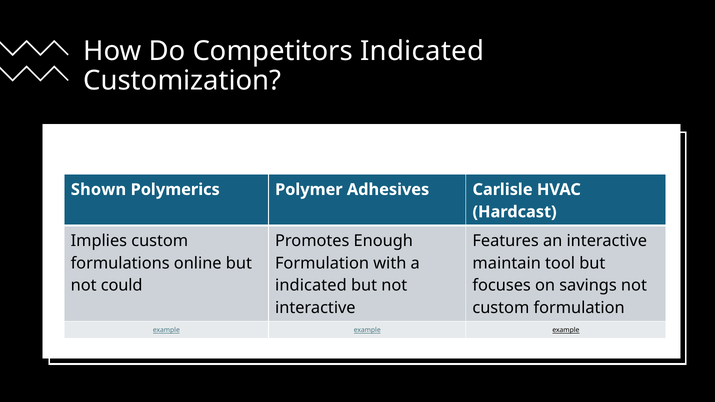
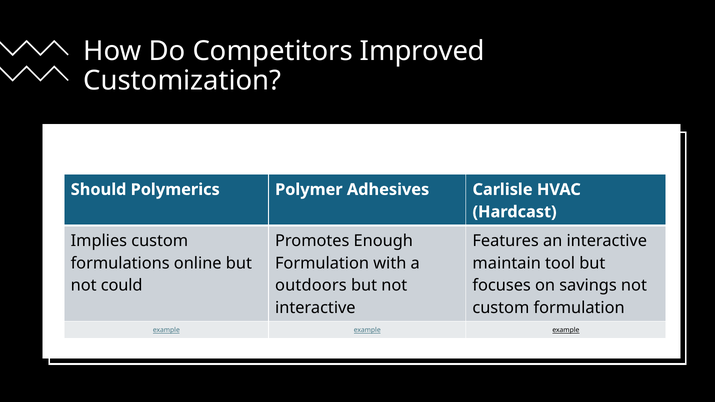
Competitors Indicated: Indicated -> Improved (422, 51)
Shown: Shown -> Should (99, 190)
indicated: indicated -> outdoors (311, 286)
